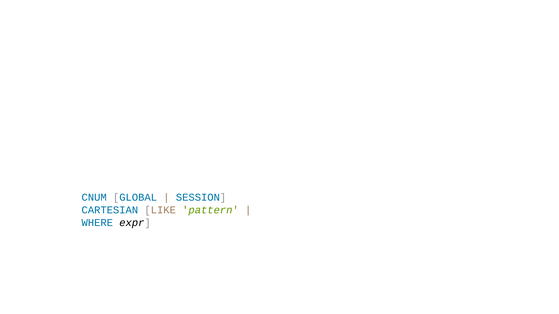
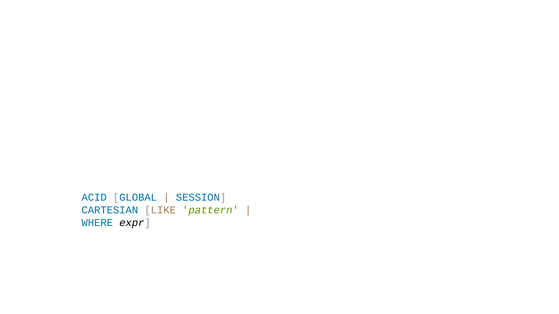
CNUM: CNUM -> ACID (94, 198)
